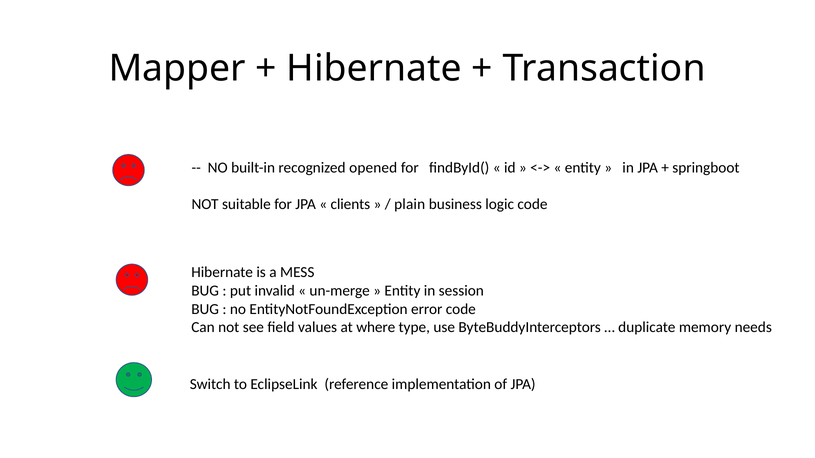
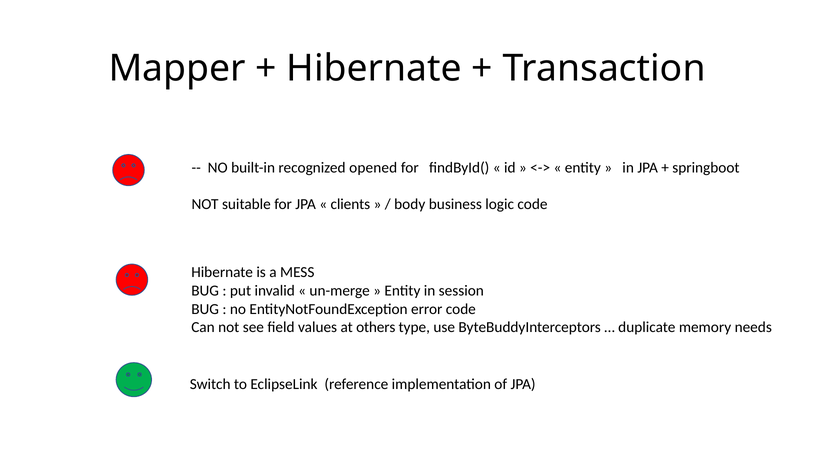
plain: plain -> body (410, 205)
where: where -> others (376, 328)
